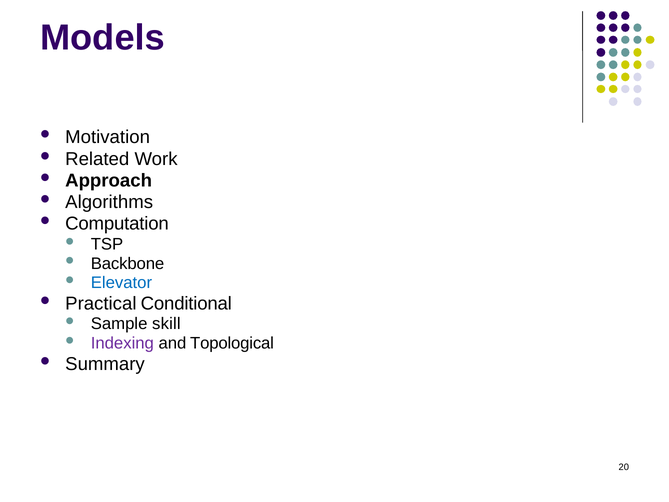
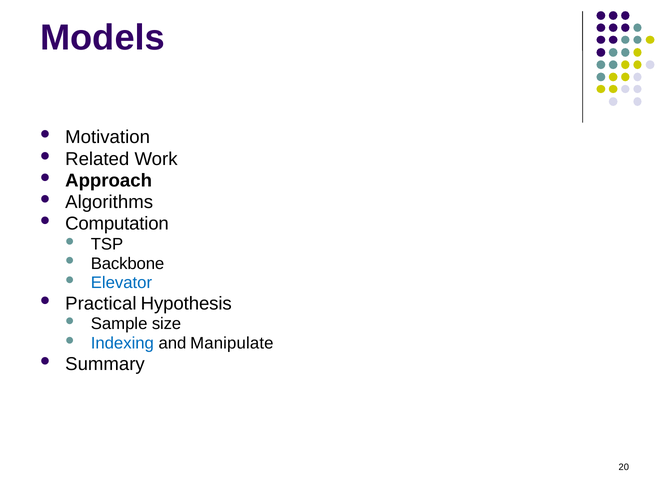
Conditional: Conditional -> Hypothesis (186, 303)
skill: skill -> size (167, 324)
Indexing colour: purple -> blue (122, 343)
Topological: Topological -> Manipulate (232, 343)
